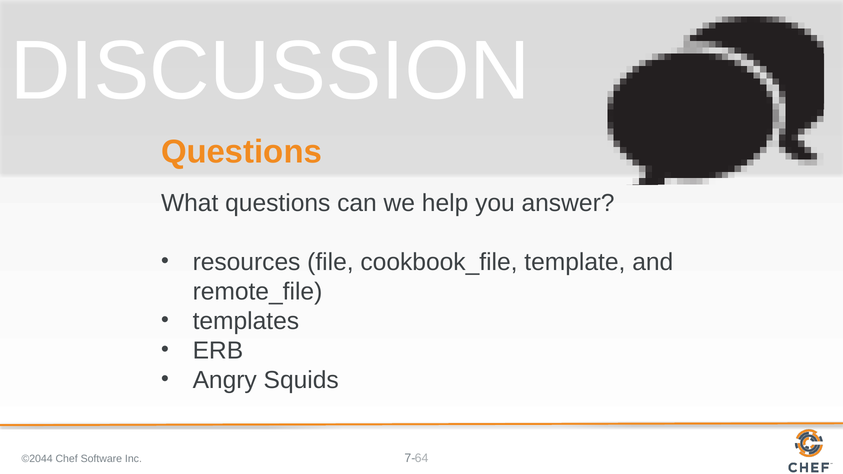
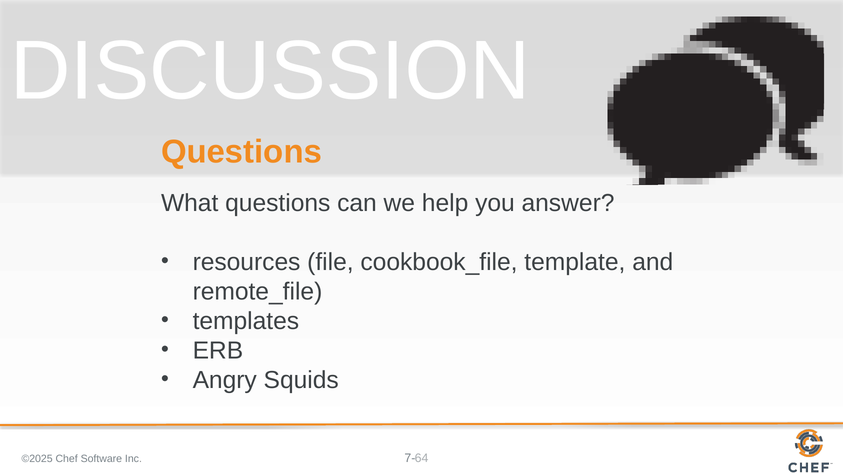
©2044: ©2044 -> ©2025 (37, 459)
